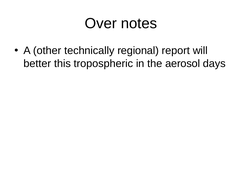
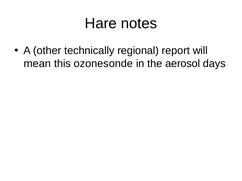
Over: Over -> Hare (101, 23)
better: better -> mean (37, 64)
tropospheric: tropospheric -> ozonesonde (103, 64)
